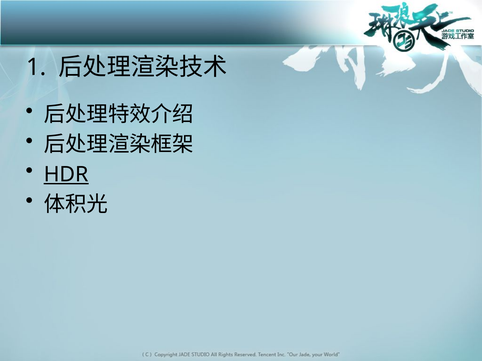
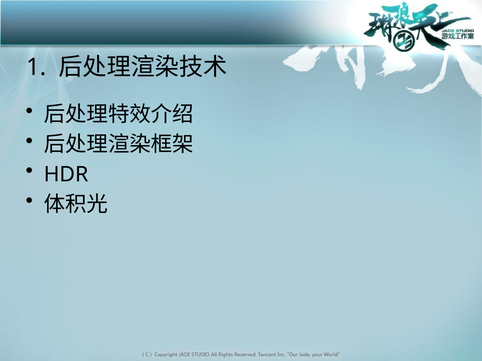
HDR underline: present -> none (66, 175)
